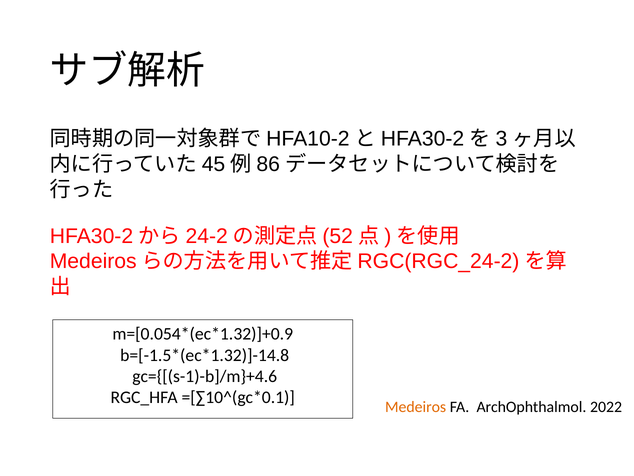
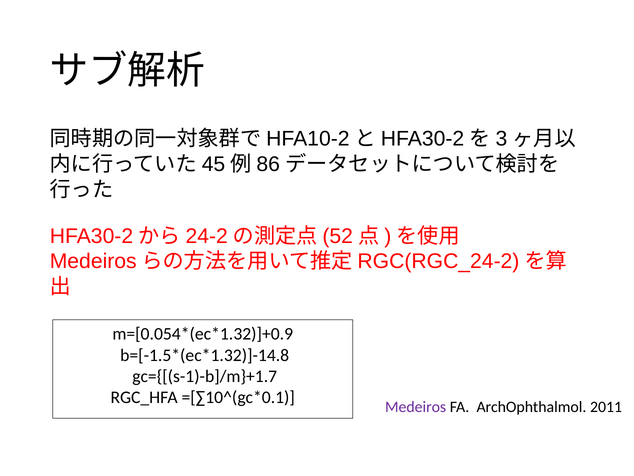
gc={[(s-1)-b]/m}+4.6: gc={[(s-1)-b]/m}+4.6 -> gc={[(s-1)-b]/m}+1.7 (205, 376)
Medeiros colour: orange -> purple (416, 407)
2022: 2022 -> 2011 (606, 407)
